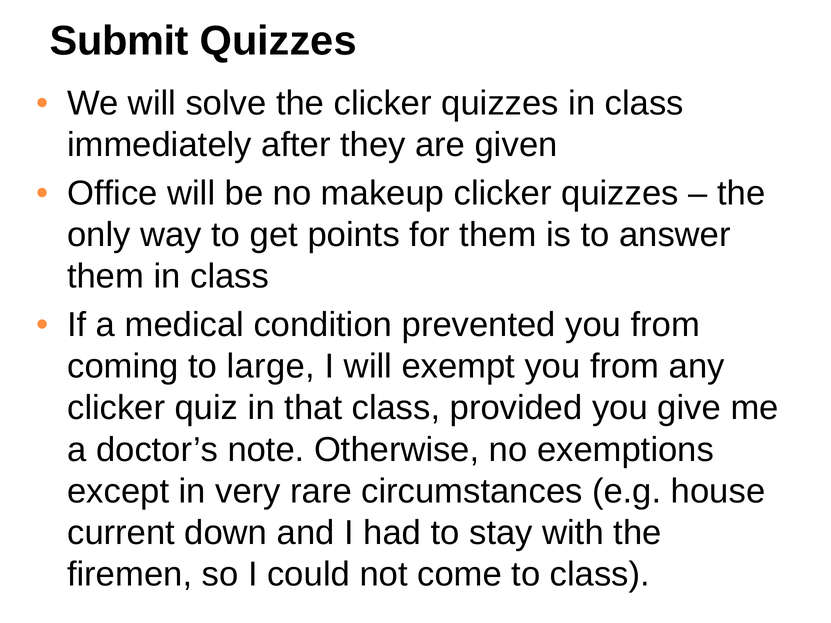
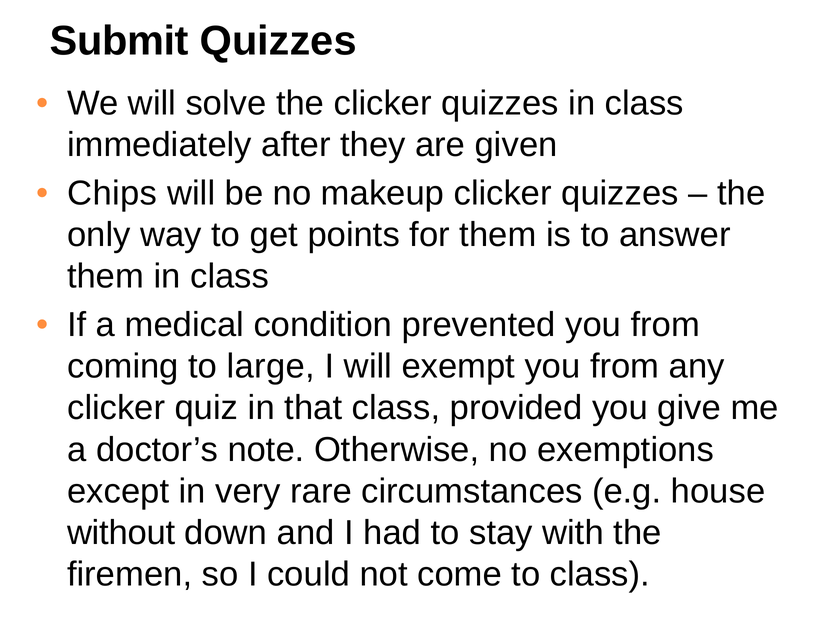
Office: Office -> Chips (112, 194)
current: current -> without (121, 533)
